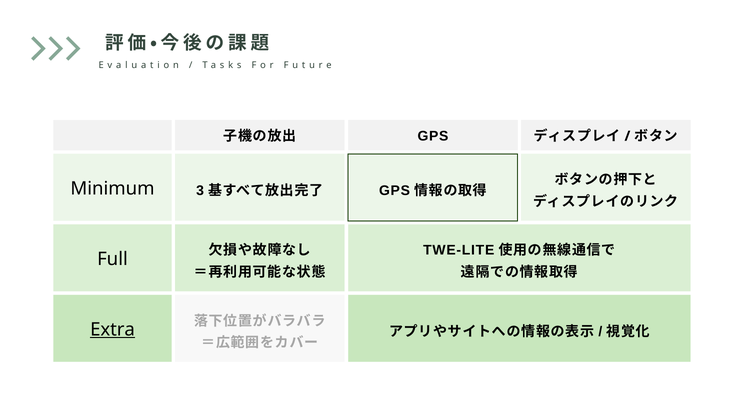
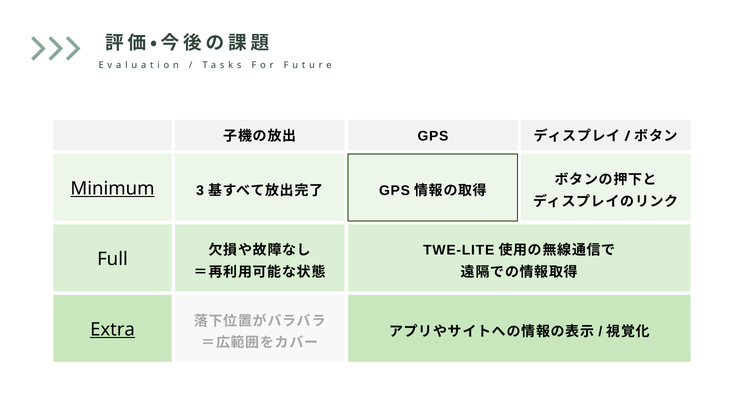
Minimum underline: none -> present (113, 189)
